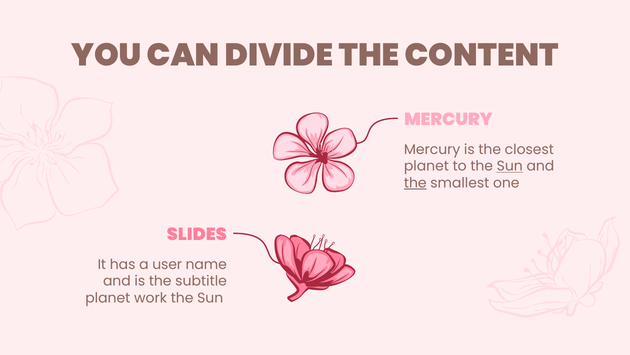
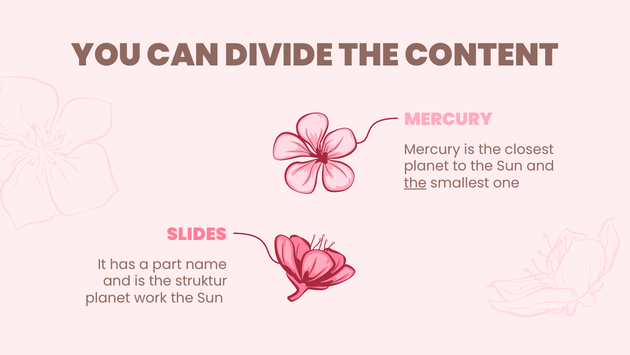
Sun underline: present -> none (510, 166)
user: user -> part (167, 264)
subtitle: subtitle -> struktur (201, 281)
